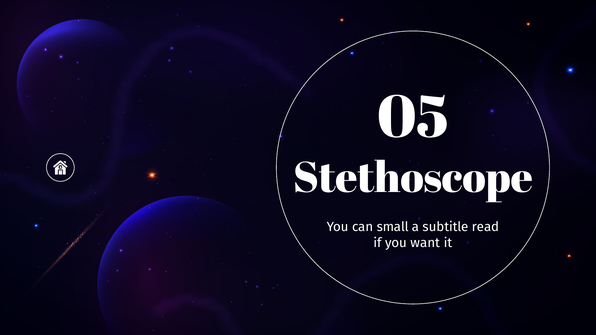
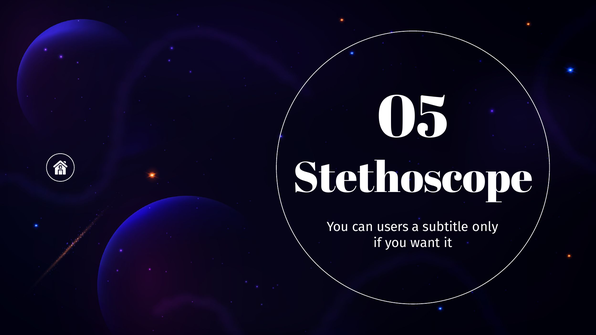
small: small -> users (393, 227)
read: read -> only (485, 227)
